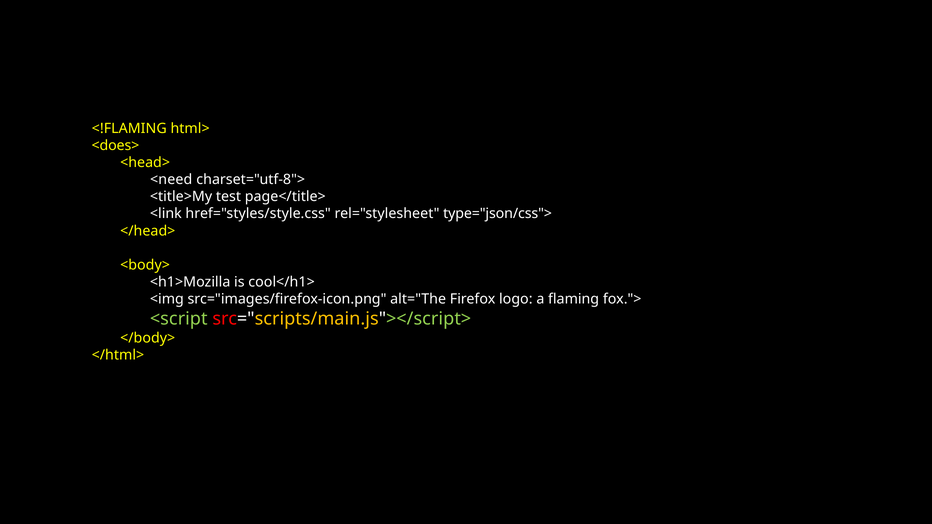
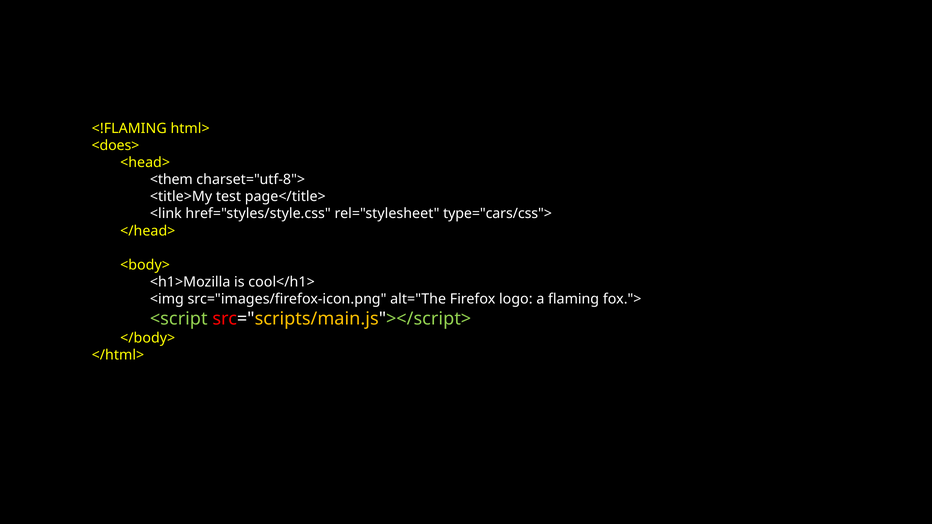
<need: <need -> <them (171, 180)
type="json/css">: type="json/css"> -> type="cars/css"> (498, 214)
